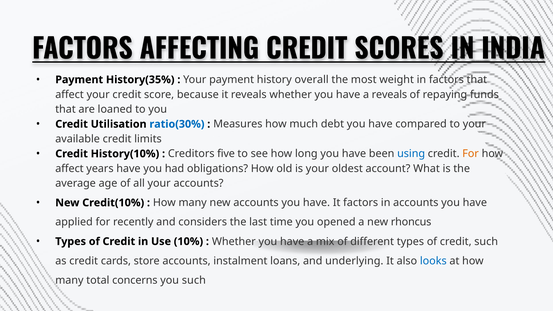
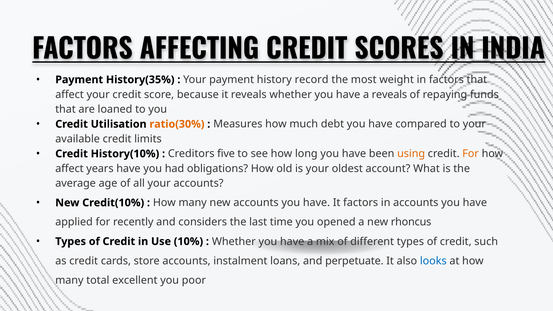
overall: overall -> record (312, 80)
ratio(30% colour: blue -> orange (177, 124)
using colour: blue -> orange (411, 154)
underlying: underlying -> perpetuate (354, 261)
concerns: concerns -> excellent (135, 280)
you such: such -> poor (194, 280)
